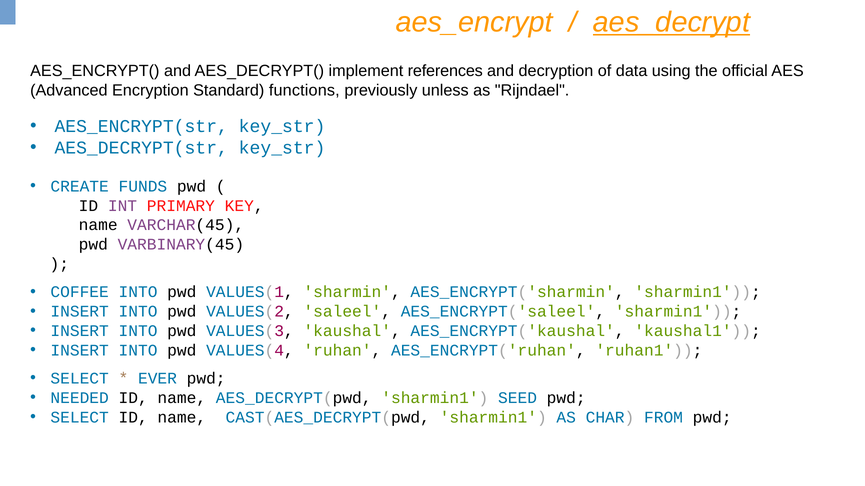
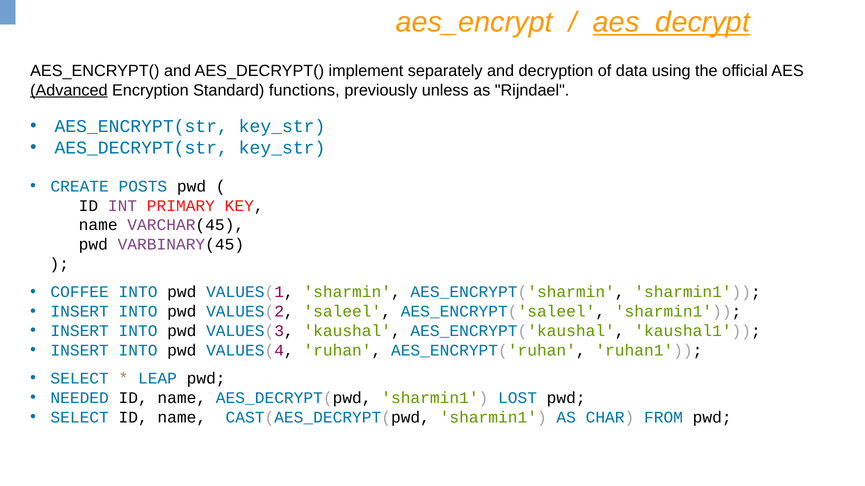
references: references -> separately (445, 71)
Advanced underline: none -> present (69, 90)
FUNDS: FUNDS -> POSTS (143, 186)
EVER: EVER -> LEAP (157, 379)
SEED: SEED -> LOST (518, 398)
